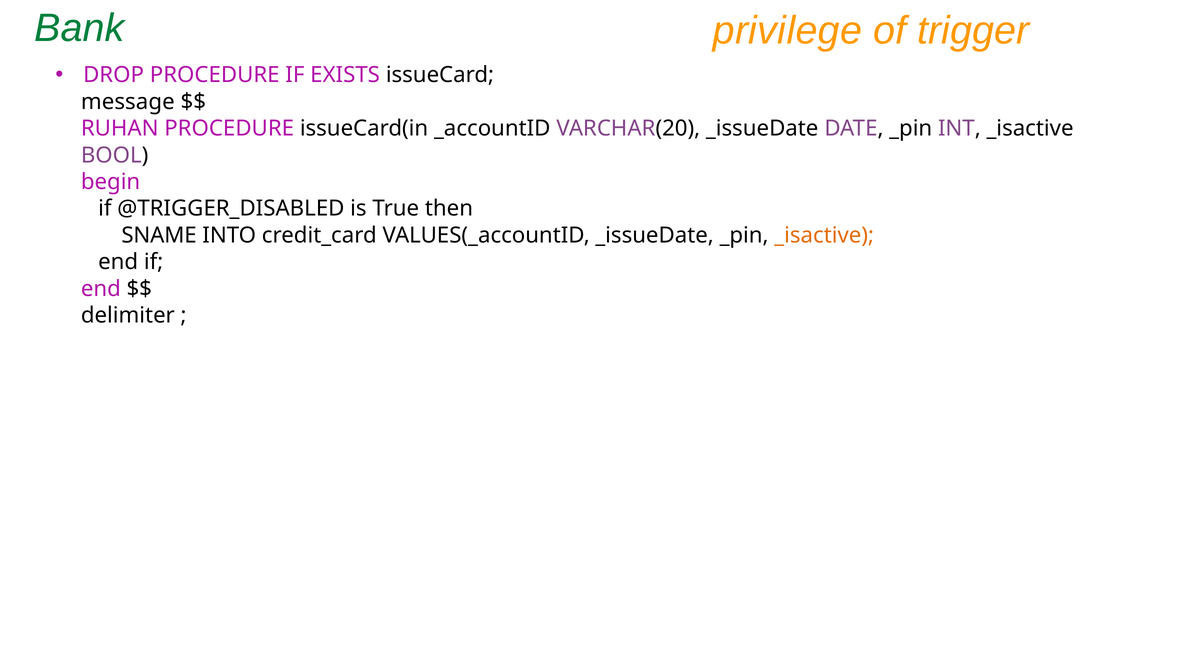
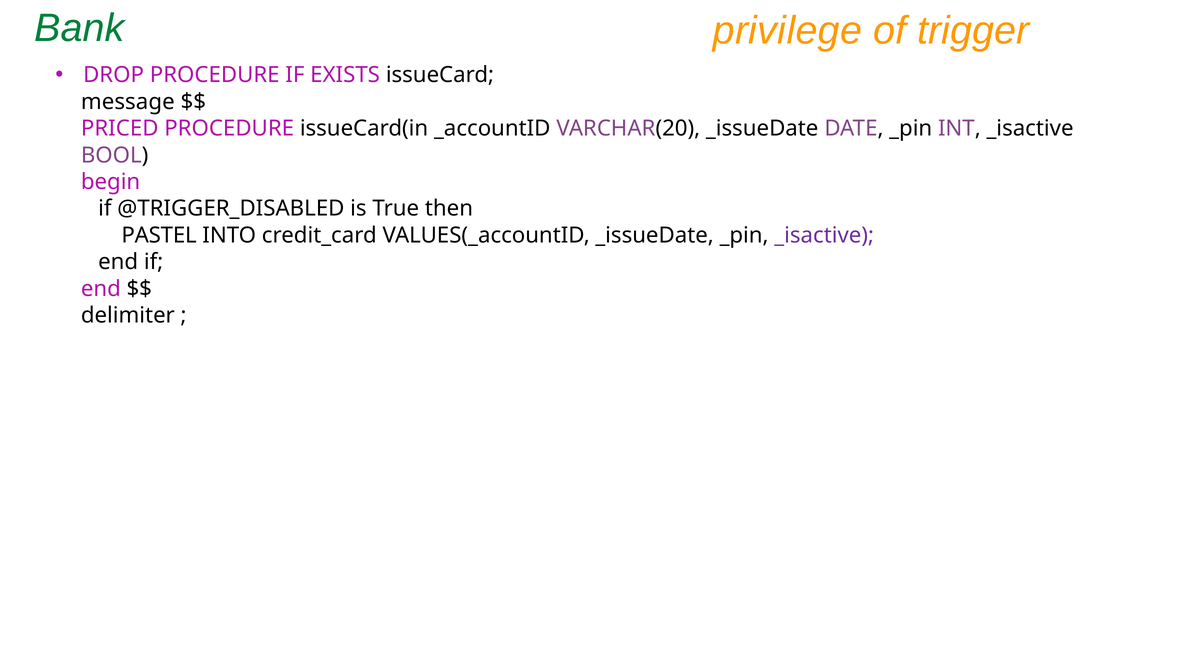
RUHAN: RUHAN -> PRICED (120, 128)
SNAME: SNAME -> PASTEL (159, 235)
_isactive colour: orange -> purple (824, 235)
